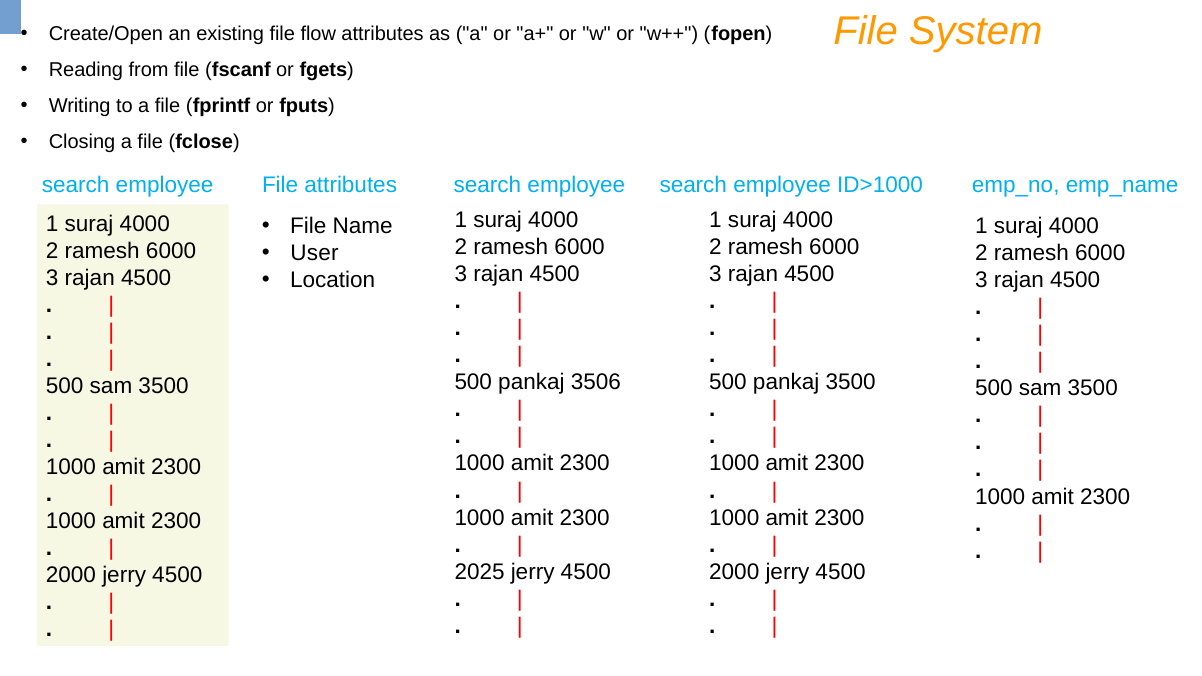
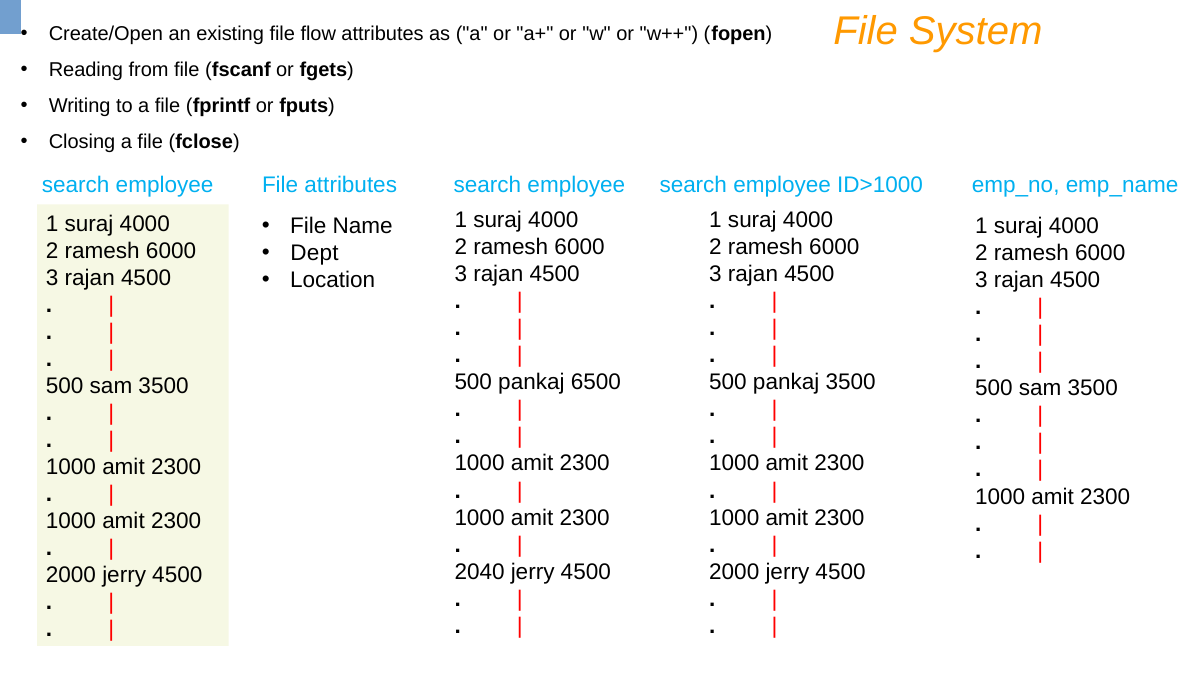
User: User -> Dept (314, 253)
3506: 3506 -> 6500 (596, 382)
2025: 2025 -> 2040 (480, 572)
